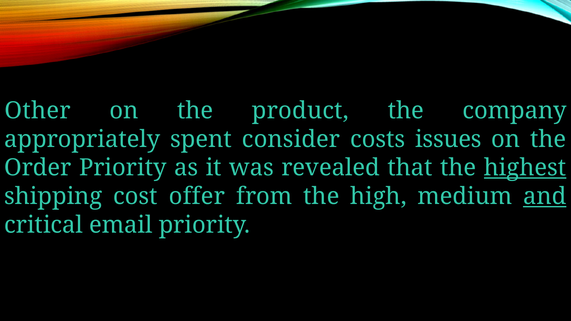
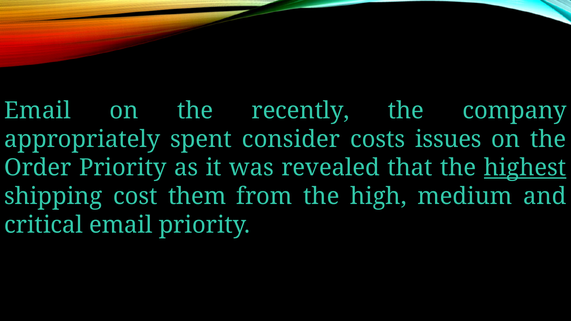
Other: Other -> Email (38, 111)
product: product -> recently (301, 111)
offer: offer -> them (197, 196)
and underline: present -> none (545, 196)
